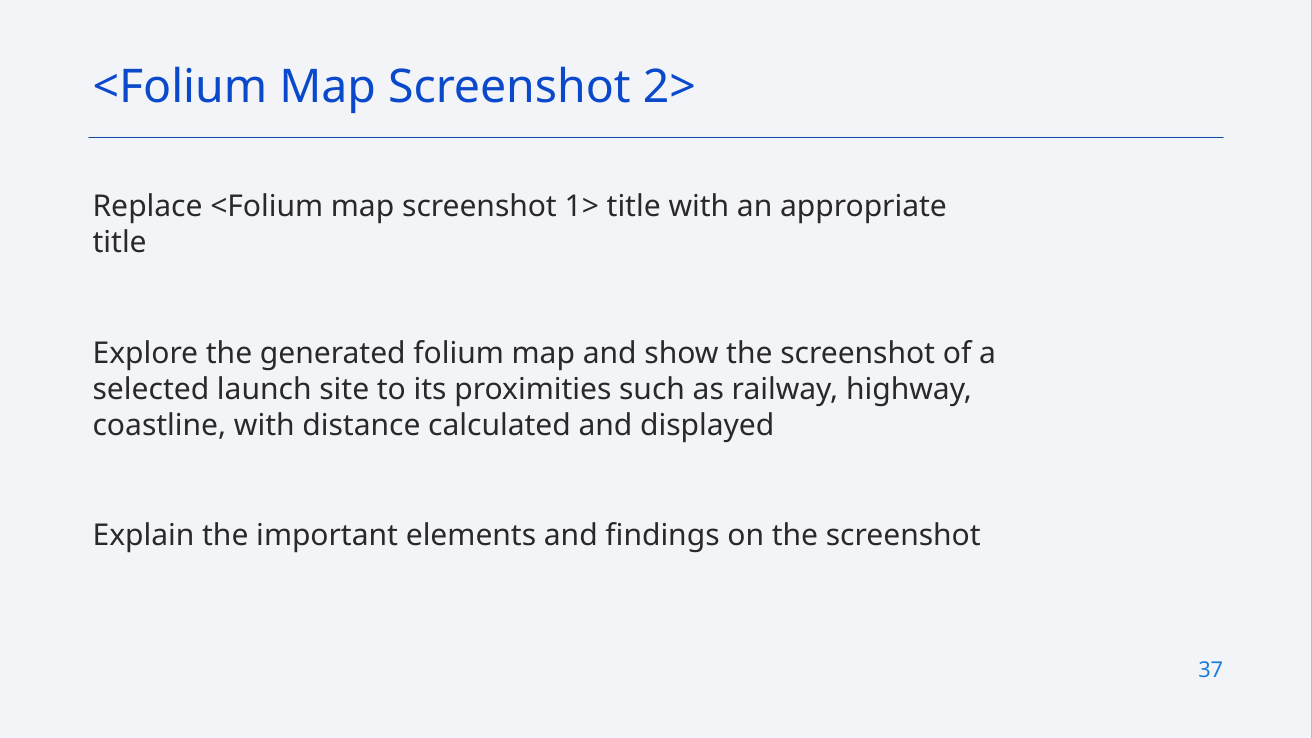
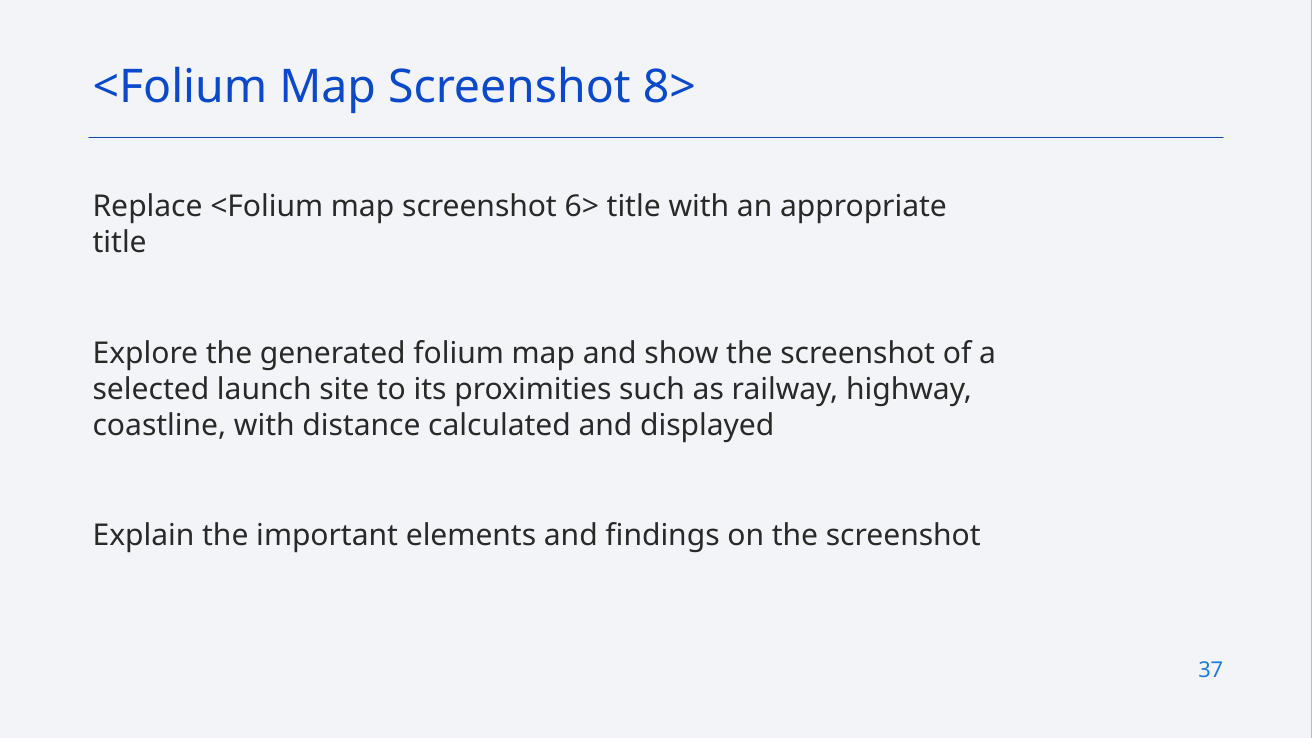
2>: 2> -> 8> (669, 88)
1>: 1> -> 6> (582, 207)
